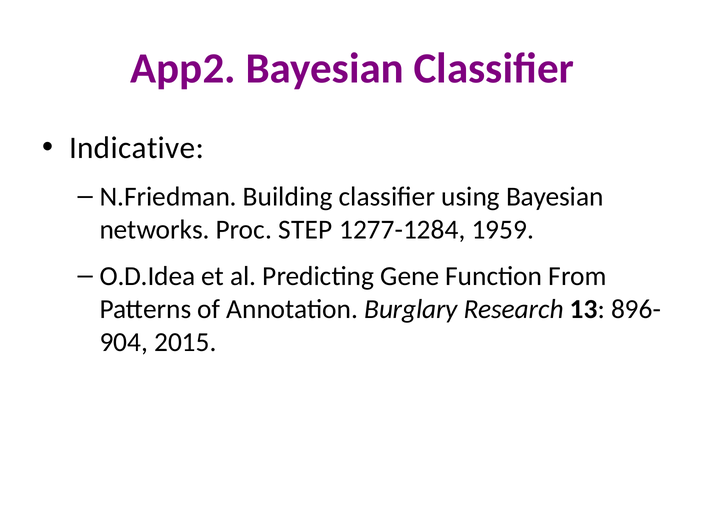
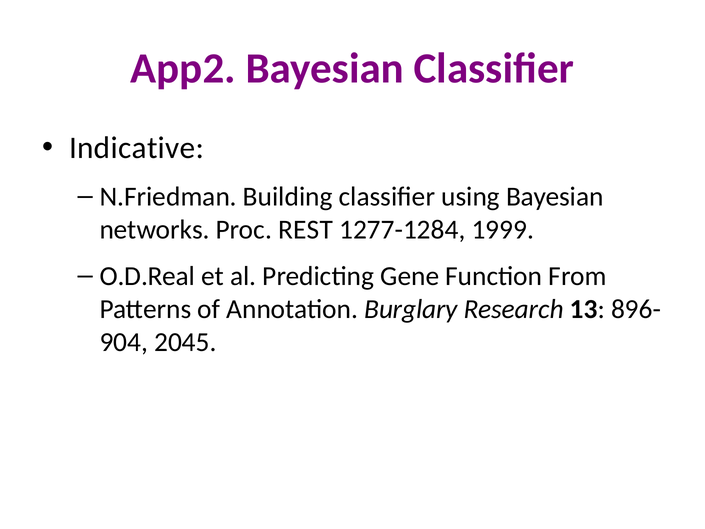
STEP: STEP -> REST (305, 230)
1959: 1959 -> 1999 (503, 230)
O.D.Idea: O.D.Idea -> O.D.Real (147, 276)
2015: 2015 -> 2045 (185, 342)
